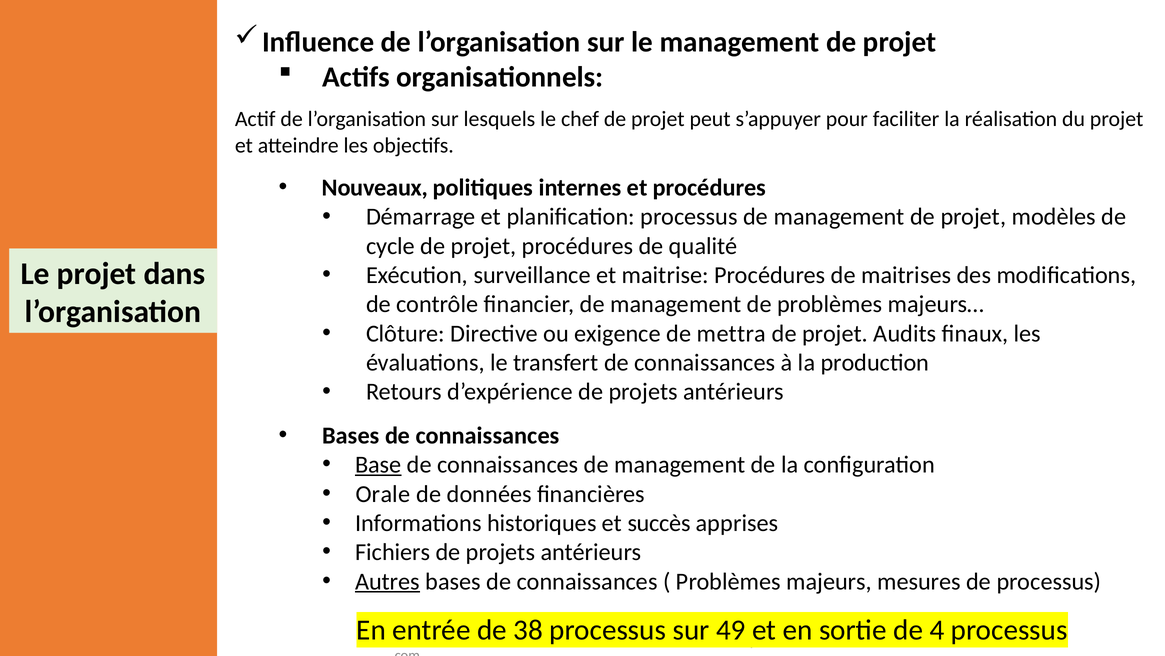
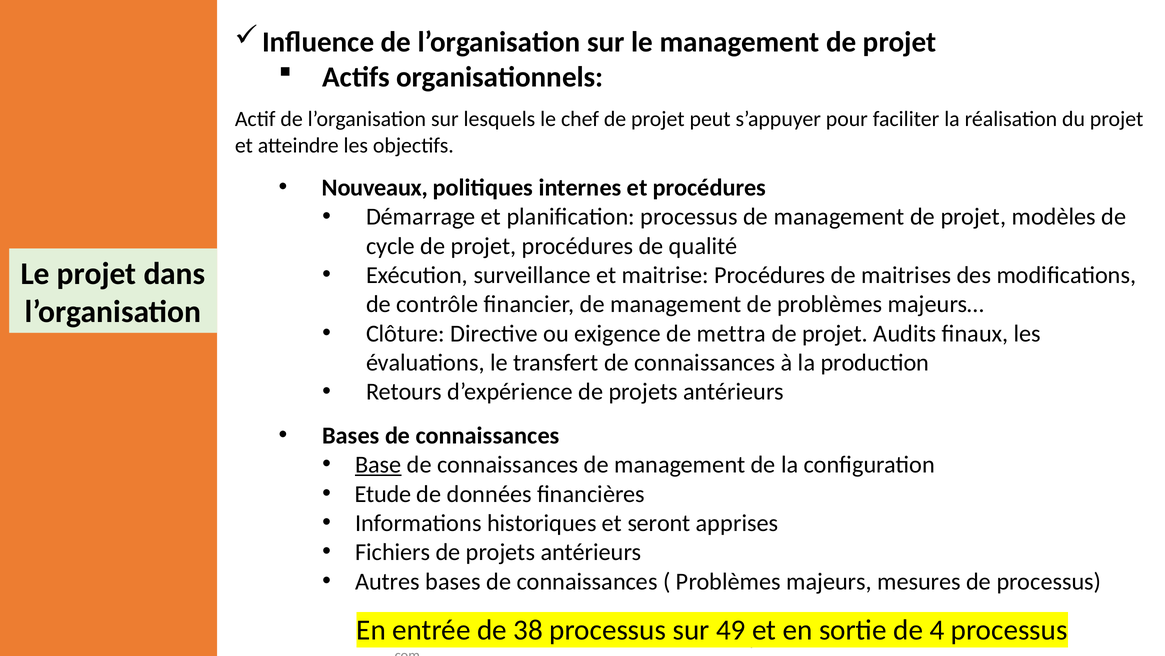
Orale: Orale -> Etude (383, 493)
succès: succès -> seront (659, 523)
Autres underline: present -> none (387, 581)
